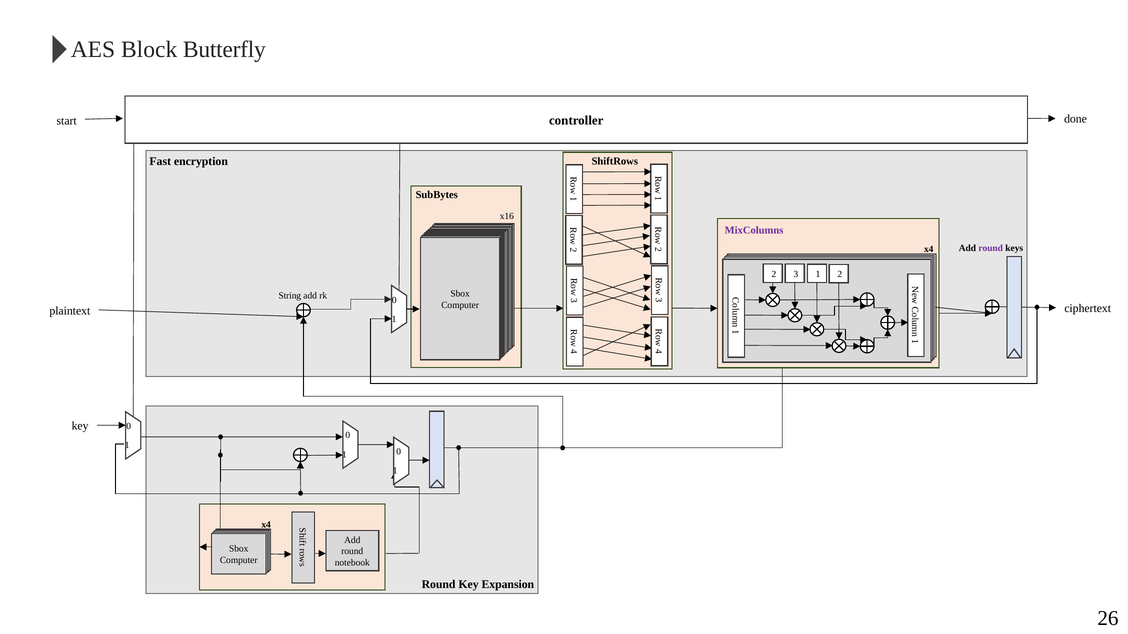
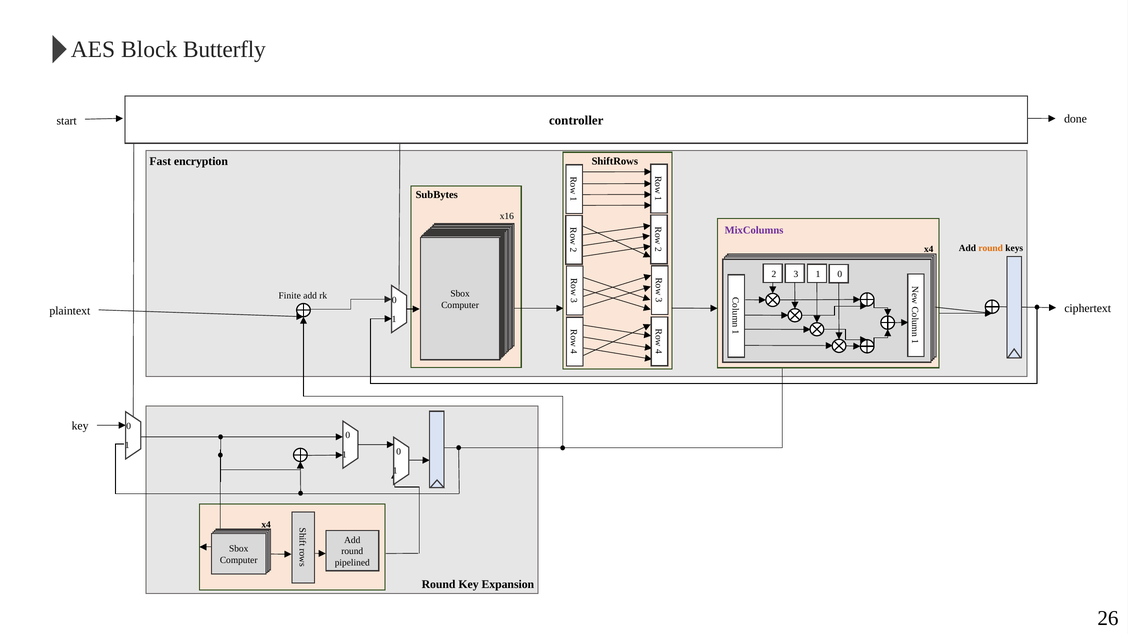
round colour: purple -> orange (991, 249)
3 2: 2 -> 0 (840, 274)
String: String -> Finite (290, 296)
notebook: notebook -> pipelined (352, 563)
